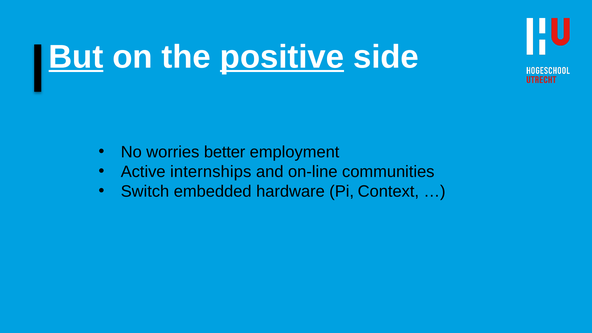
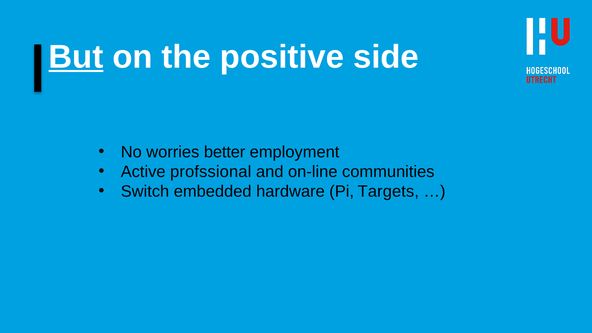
positive underline: present -> none (282, 57)
internships: internships -> profssional (211, 172)
Context: Context -> Targets (388, 191)
